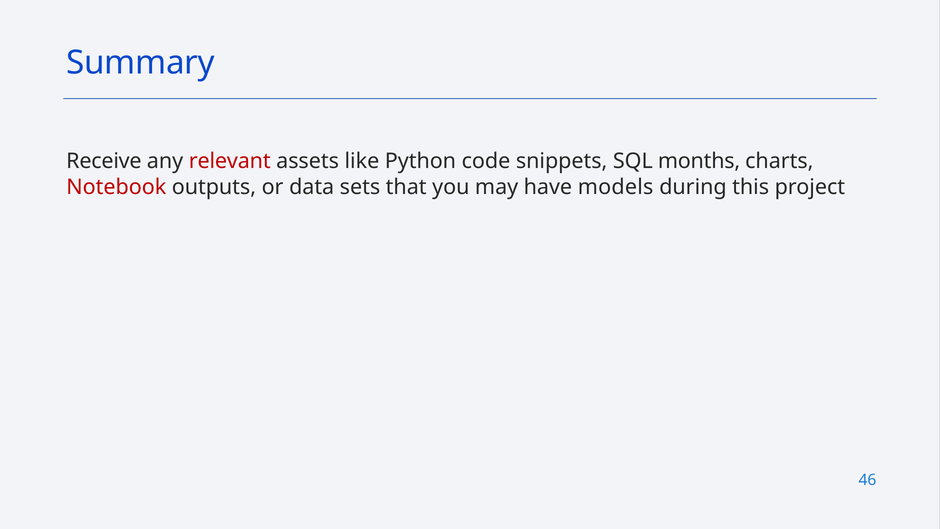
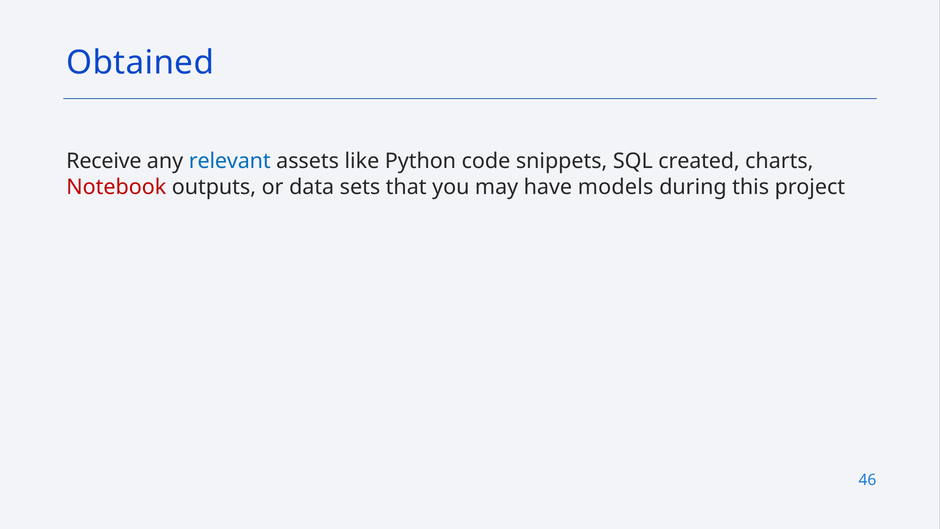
Summary: Summary -> Obtained (140, 63)
relevant colour: red -> blue (230, 161)
months: months -> created (699, 161)
